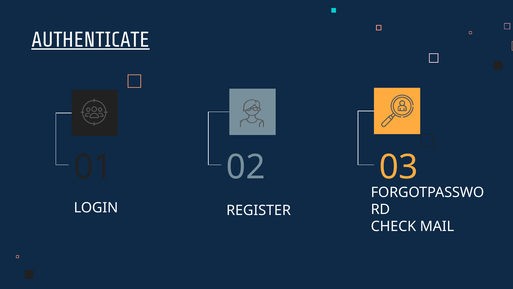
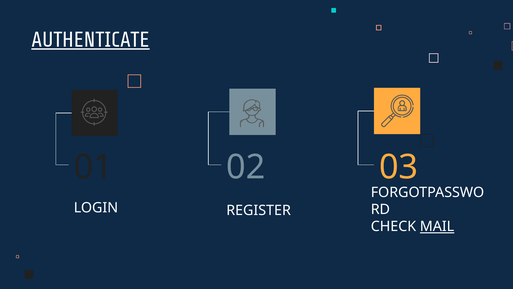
MAIL underline: none -> present (437, 226)
